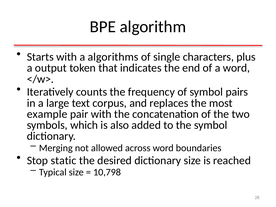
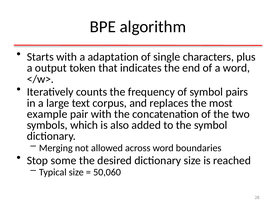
algorithms: algorithms -> adaptation (113, 57)
static: static -> some (64, 160)
10,798: 10,798 -> 50,060 (107, 172)
